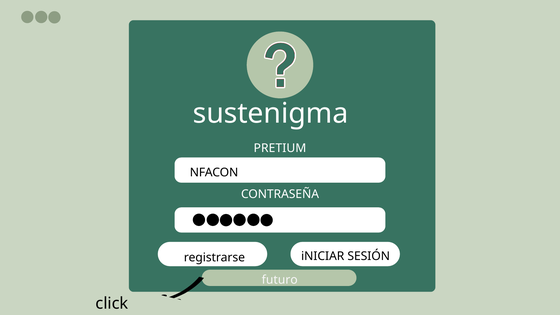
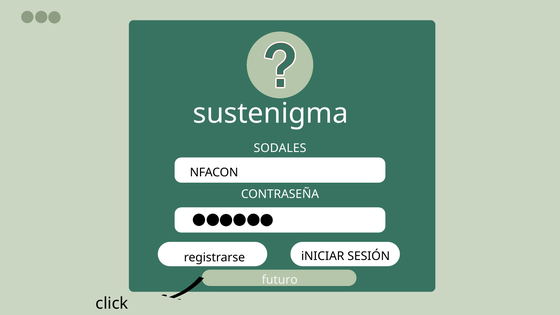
PRETIUM: PRETIUM -> SODALES (280, 148)
